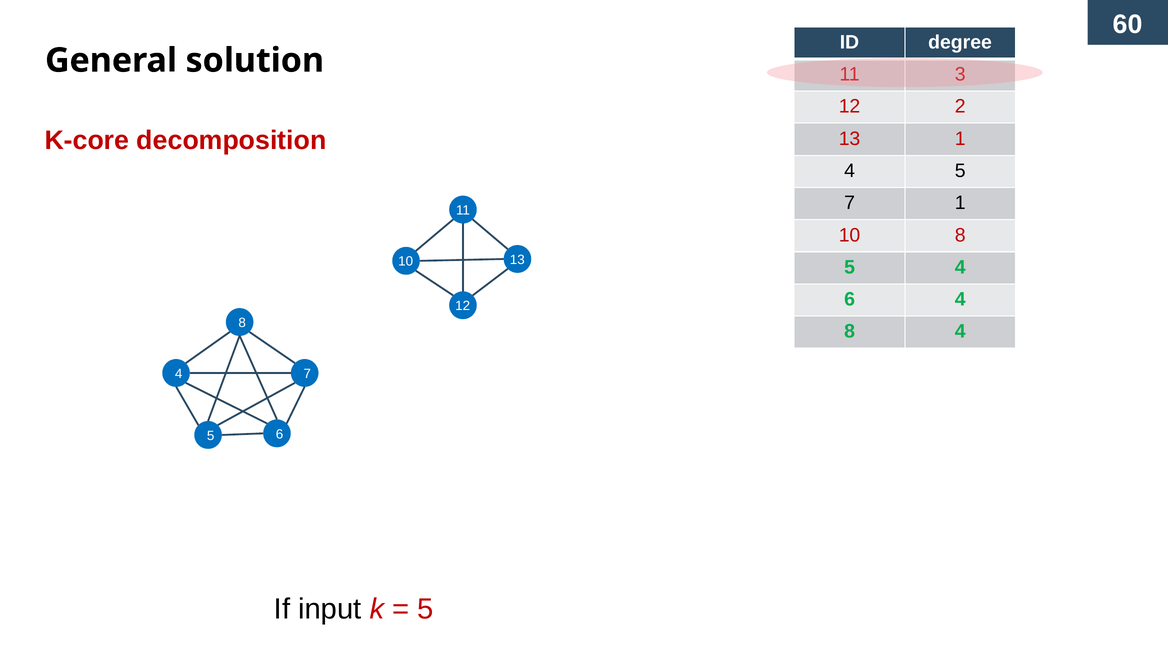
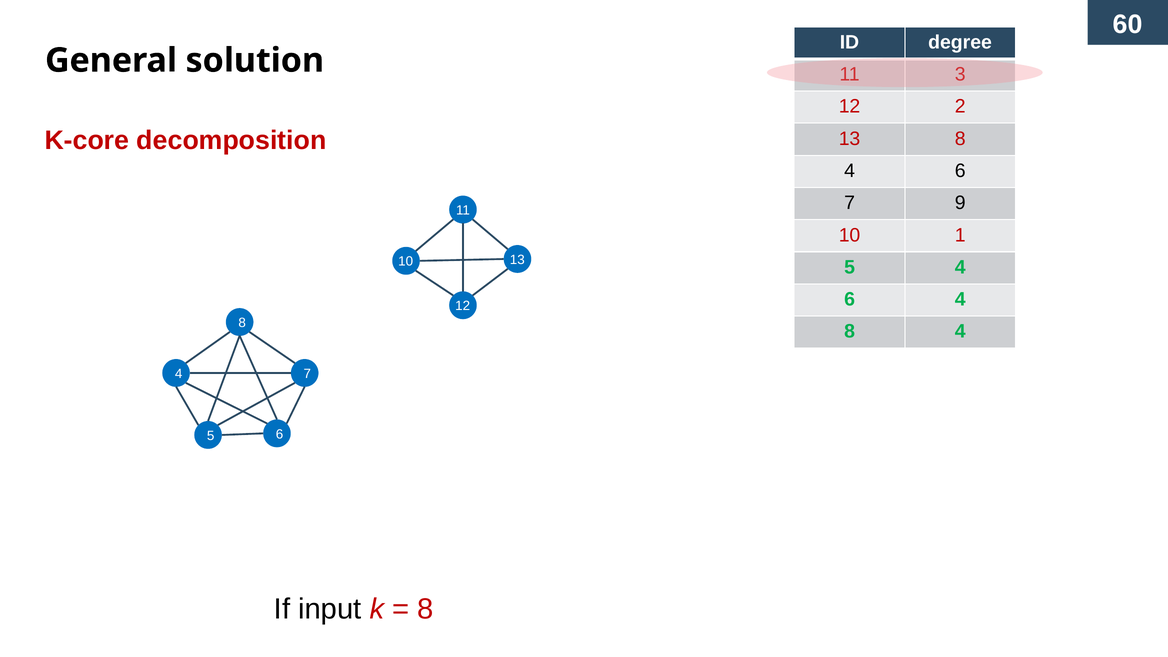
13 1: 1 -> 8 (960, 139)
5: 5 -> 6 (960, 171)
7 1: 1 -> 9 (960, 203)
10 8: 8 -> 1 (960, 235)
5: 5 -> 8 (425, 609)
